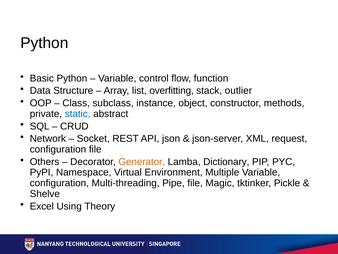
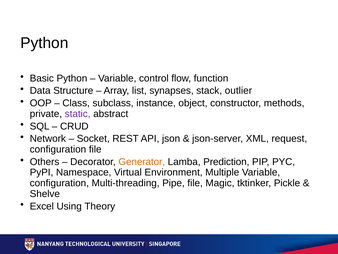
overfitting: overfitting -> synapses (172, 91)
static colour: blue -> purple (78, 114)
Dictionary: Dictionary -> Prediction (226, 162)
